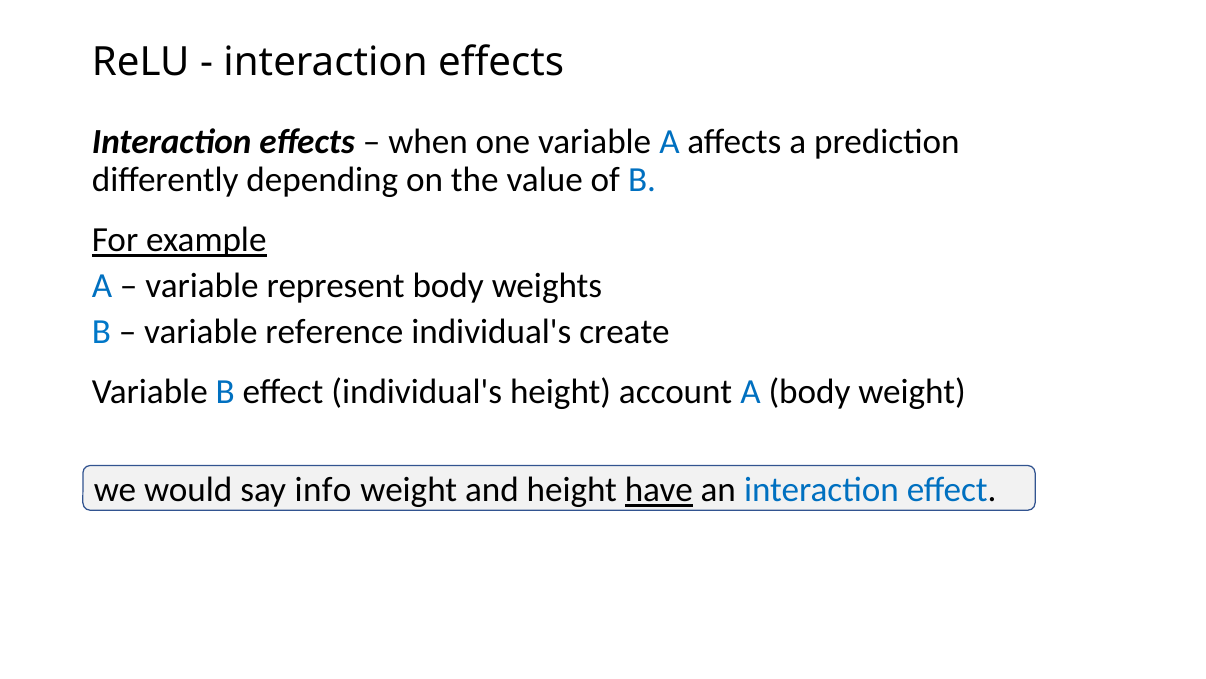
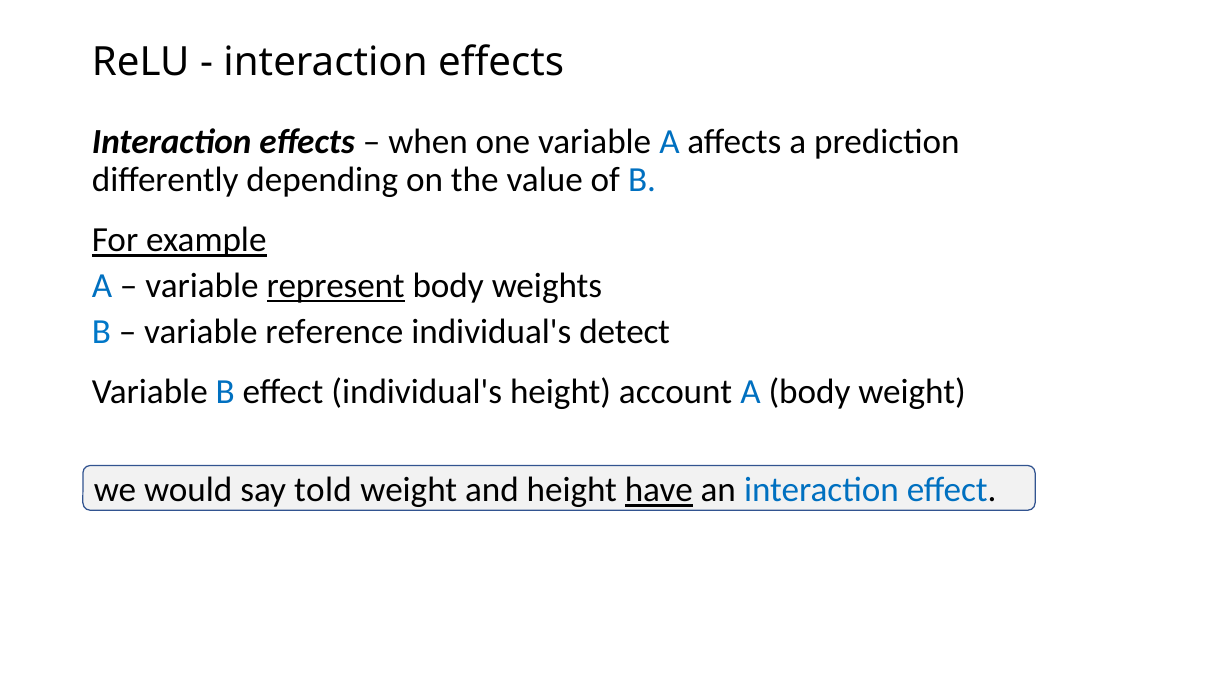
represent underline: none -> present (336, 286)
create: create -> detect (625, 331)
info: info -> told (323, 490)
